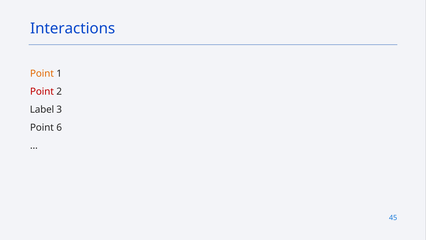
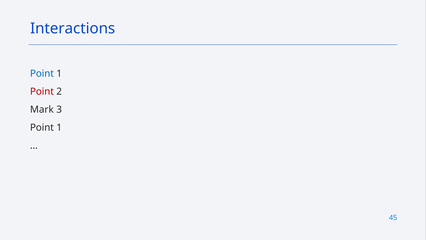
Point colour: orange -> blue (42, 74)
Label: Label -> Mark (42, 109)
6: 6 -> 1 (59, 127)
